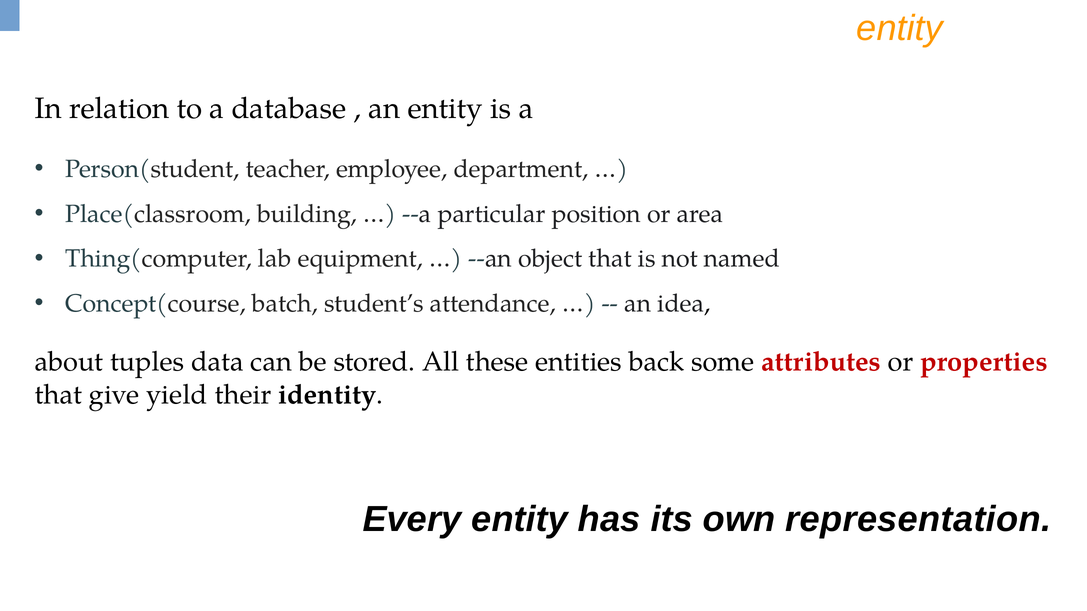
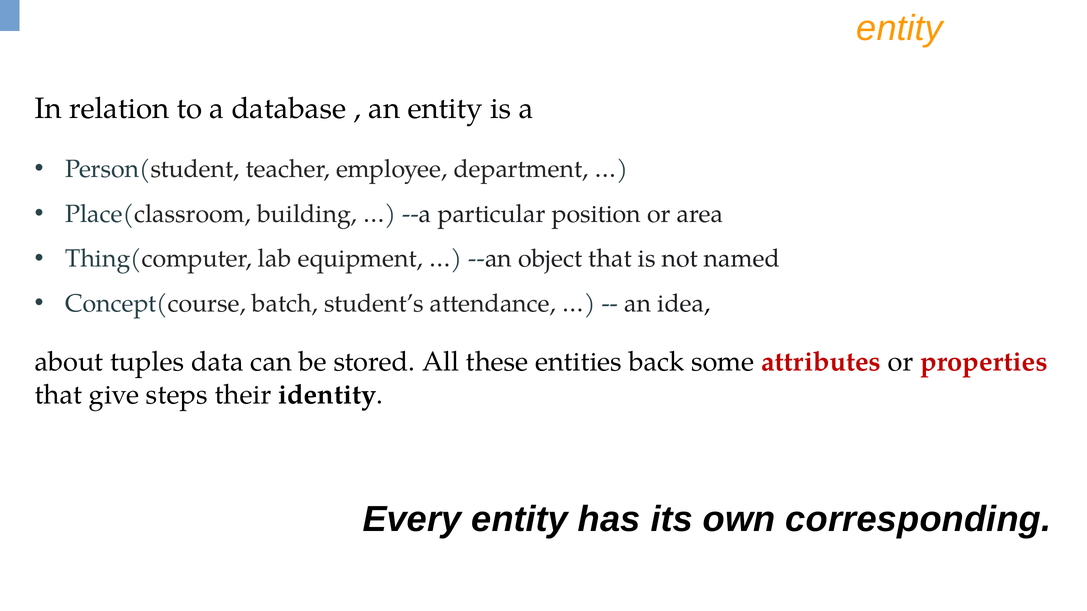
yield: yield -> steps (177, 395)
representation: representation -> corresponding (918, 520)
